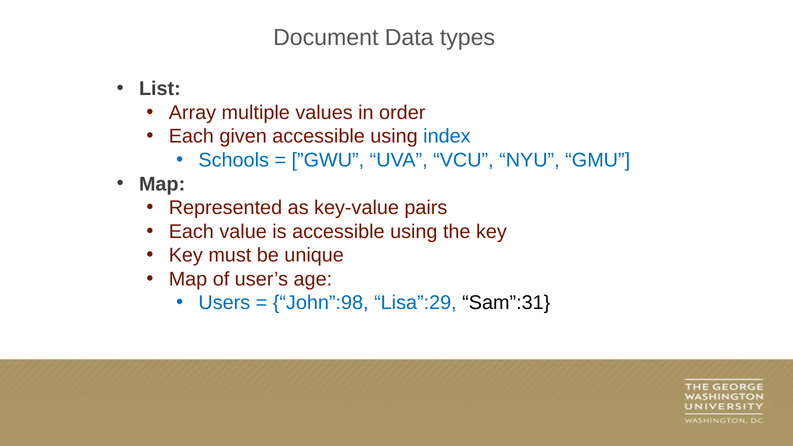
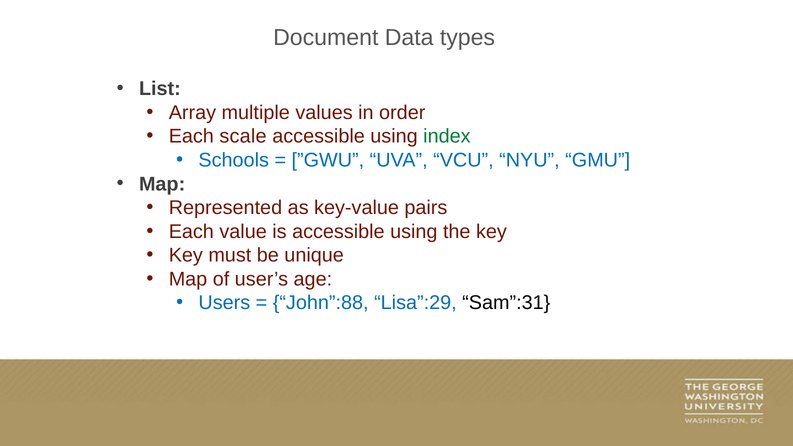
given: given -> scale (243, 136)
index colour: blue -> green (447, 136)
John”:98: John”:98 -> John”:88 (321, 303)
